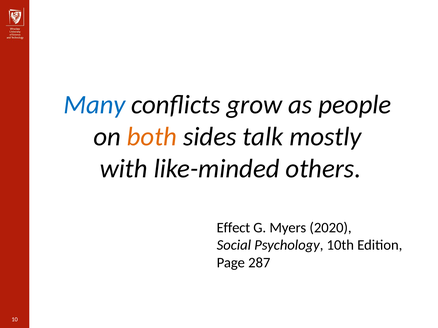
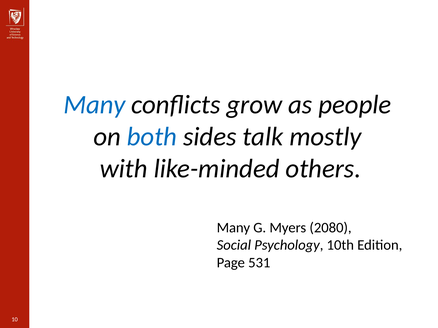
both colour: orange -> blue (152, 137)
Effect: Effect -> Many (233, 228)
2020: 2020 -> 2080 (331, 228)
287: 287 -> 531 (259, 263)
